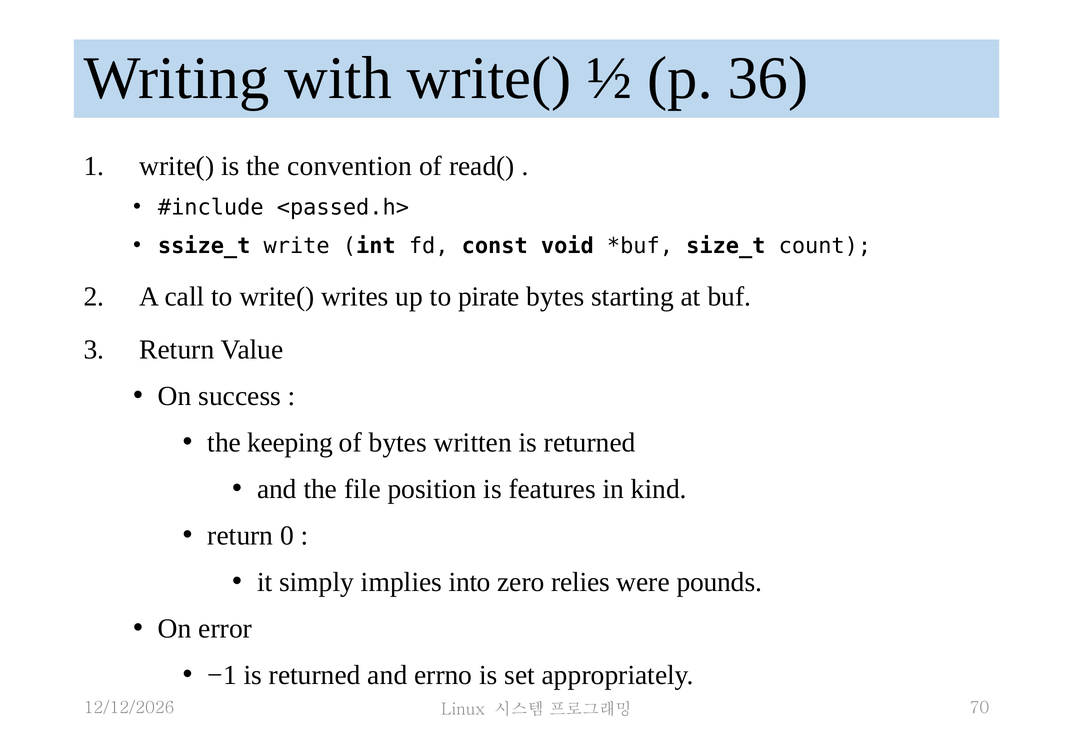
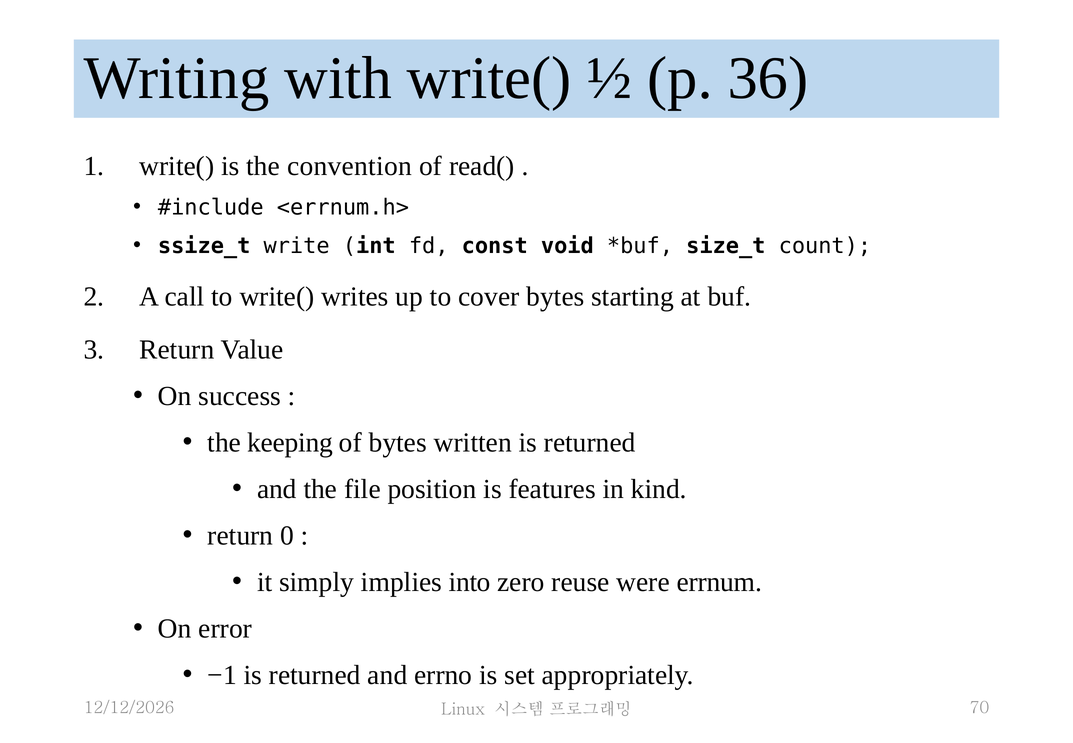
<passed.h>: <passed.h> -> <errnum.h> (343, 207)
pirate: pirate -> cover (489, 296)
relies: relies -> reuse (580, 582)
pounds: pounds -> errnum (719, 582)
